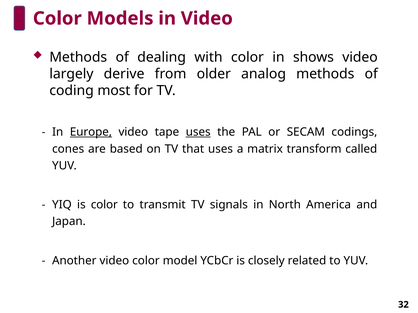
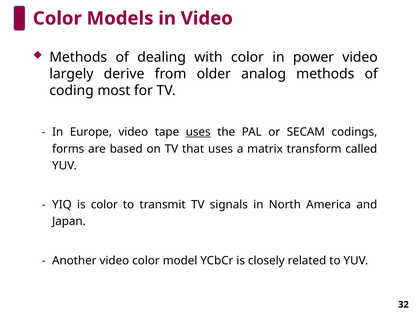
shows: shows -> power (313, 57)
Europe underline: present -> none (91, 132)
cones: cones -> forms (68, 149)
